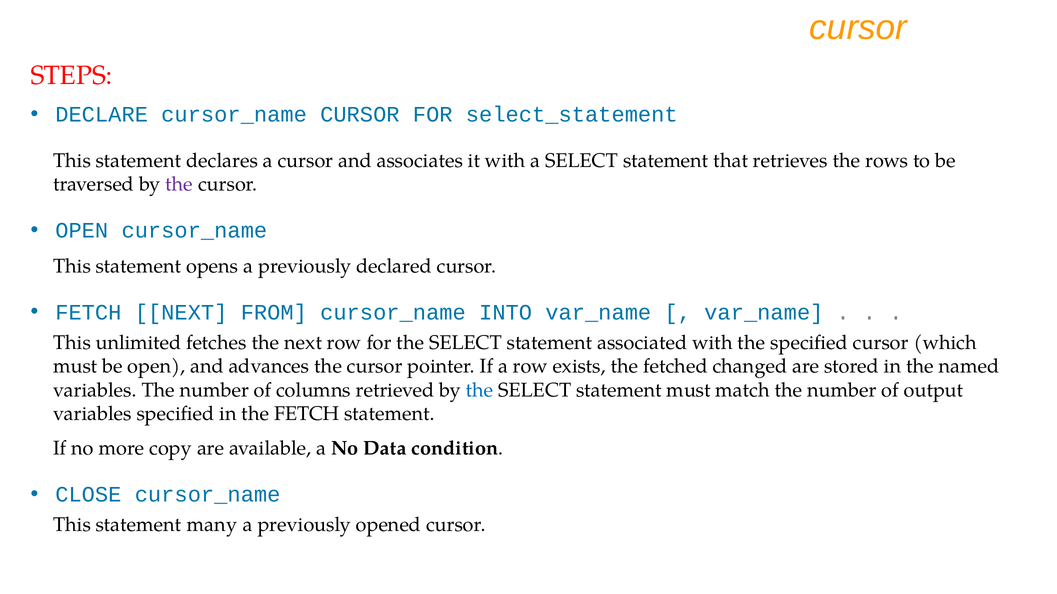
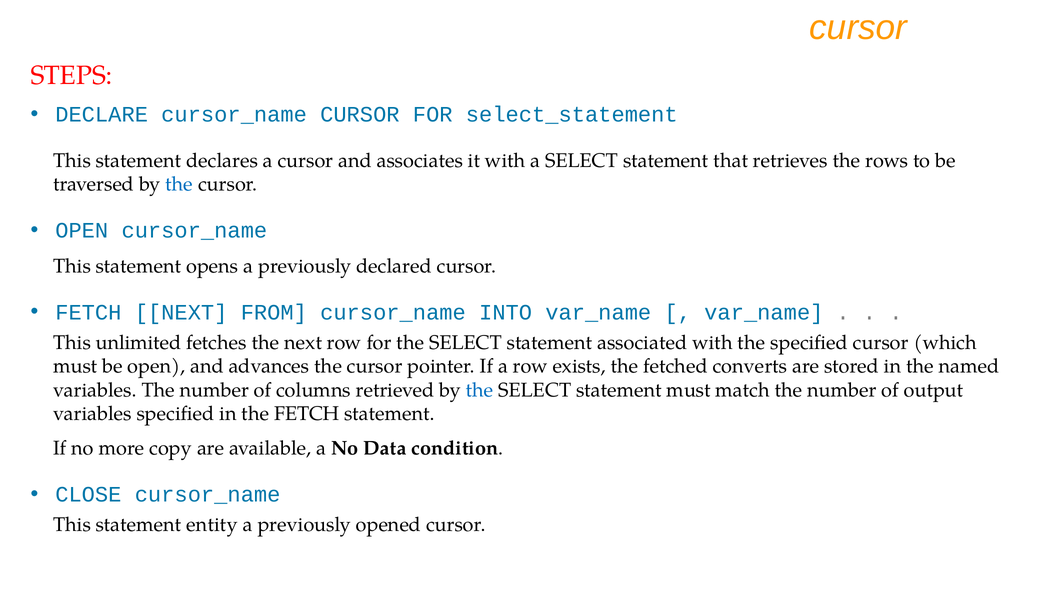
the colour: purple -> blue (179, 185)
changed: changed -> converts (750, 367)
many: many -> entity (212, 525)
